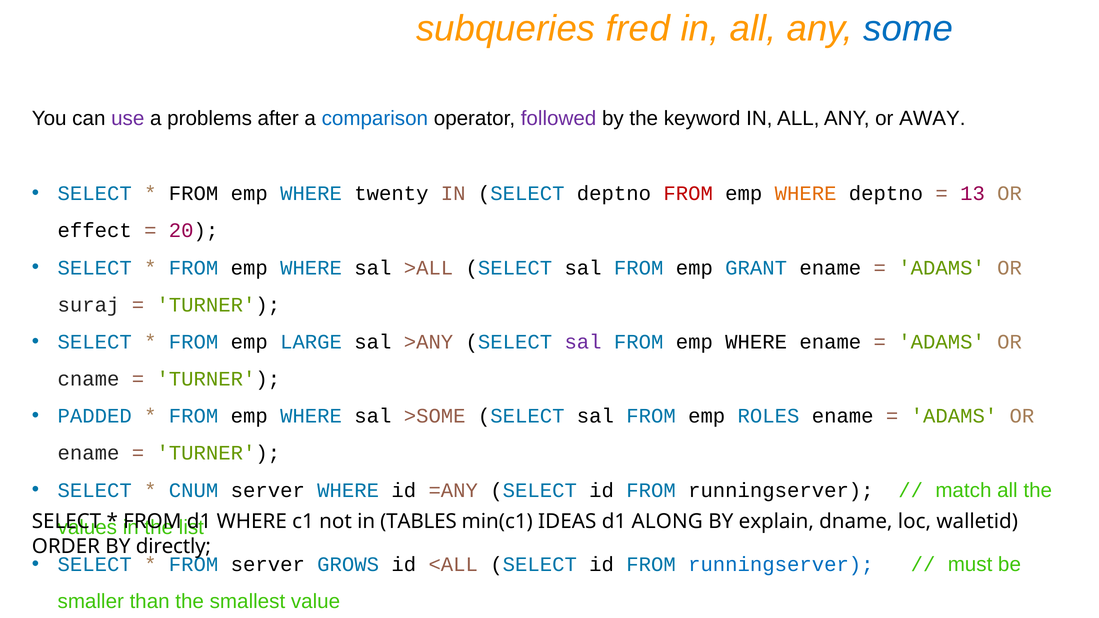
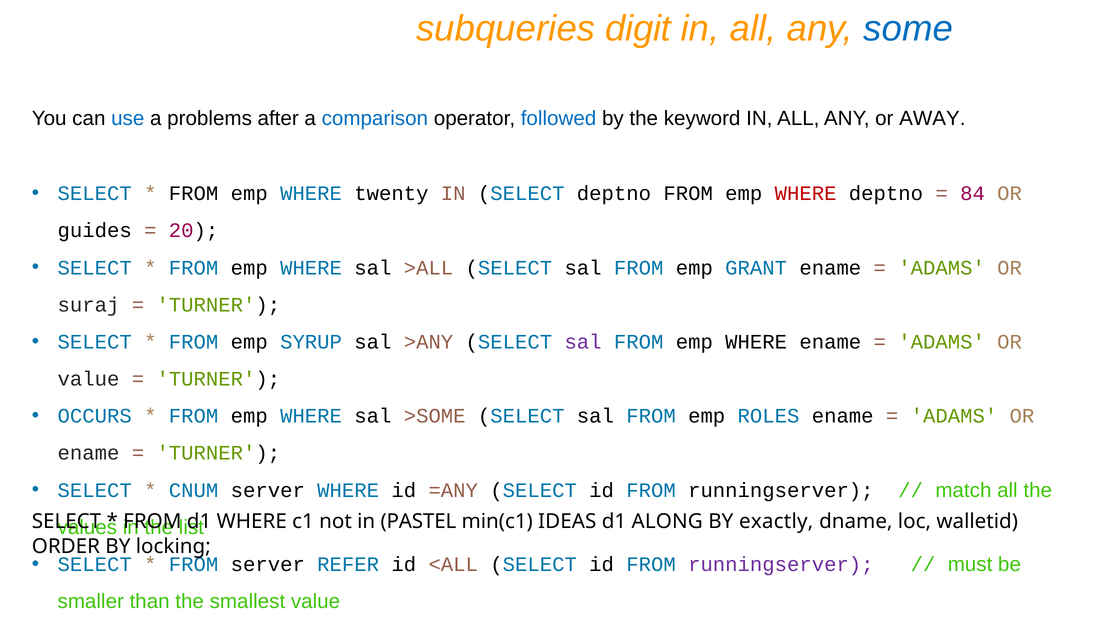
fred: fred -> digit (638, 29)
use colour: purple -> blue (128, 118)
followed colour: purple -> blue (559, 118)
FROM colour: red -> black (688, 194)
WHERE colour: orange -> red (806, 194)
13: 13 -> 84 (973, 194)
effect: effect -> guides (95, 231)
LARGE: LARGE -> SYRUP (311, 342)
cname: cname -> value (89, 379)
PADDED: PADDED -> OCCURS (95, 416)
TABLES: TABLES -> PASTEL (418, 522)
explain: explain -> exactly (776, 522)
directly: directly -> locking (173, 547)
GROWS: GROWS -> REFER (348, 565)
runningserver colour: blue -> purple (781, 565)
